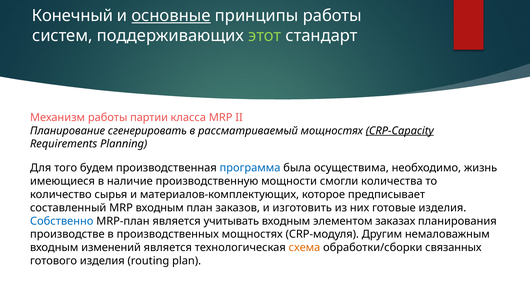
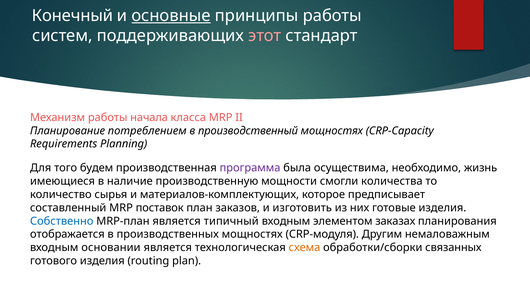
этот colour: light green -> pink (265, 36)
партии: партии -> начала (149, 118)
сгенерировать: сгенерировать -> потреблением (147, 131)
рассматриваемый: рассматриваемый -> производственный (248, 131)
CRP-Capacity underline: present -> none (400, 131)
программа colour: blue -> purple (250, 168)
MRP входным: входным -> поставок (160, 208)
учитывать: учитывать -> типичный (231, 221)
производстве: производстве -> отображается (67, 234)
изменений: изменений -> основании (111, 248)
